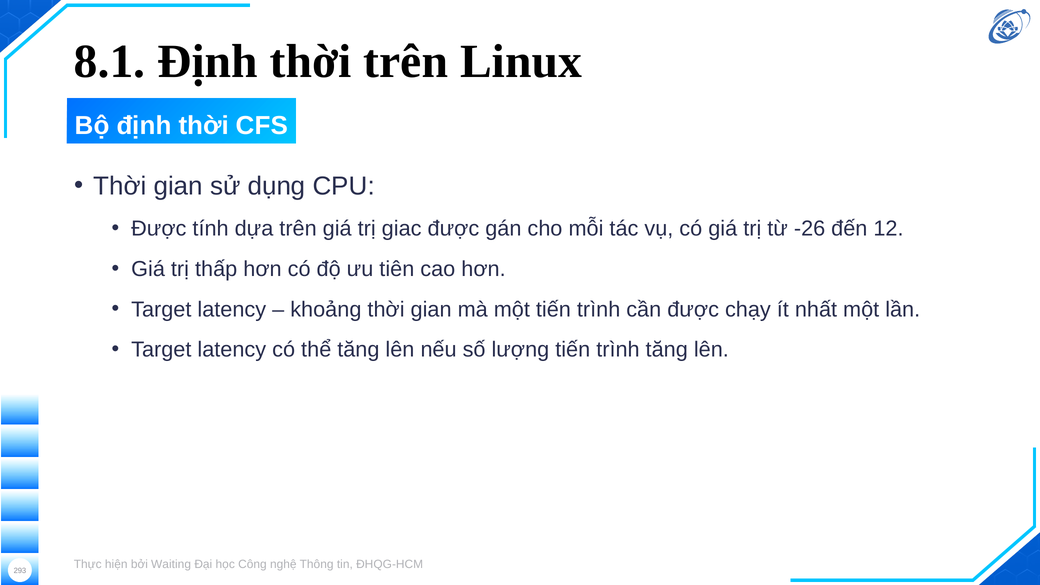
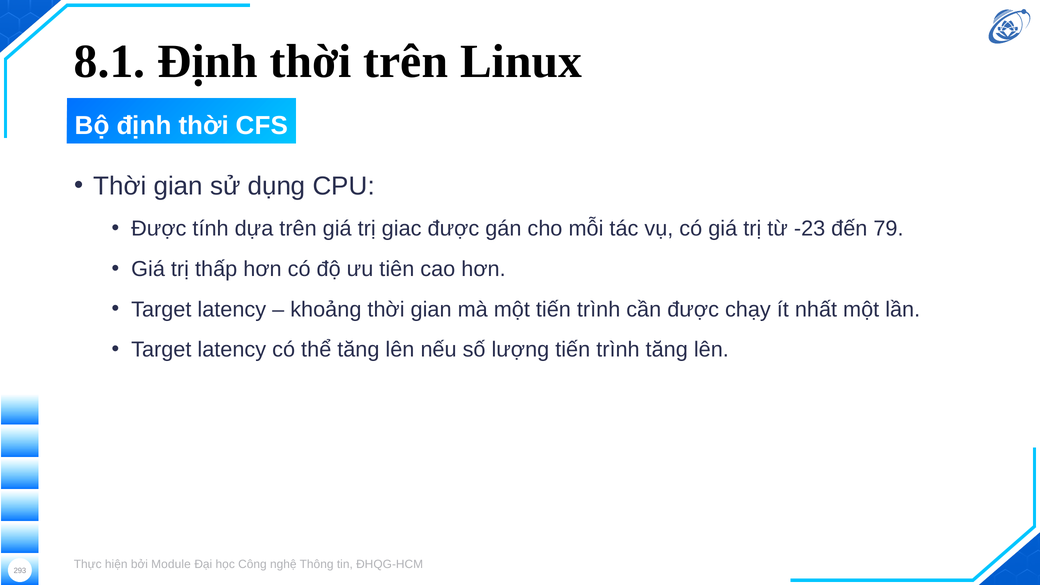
-26: -26 -> -23 (810, 229)
12: 12 -> 79 (888, 229)
Waiting: Waiting -> Module (171, 564)
